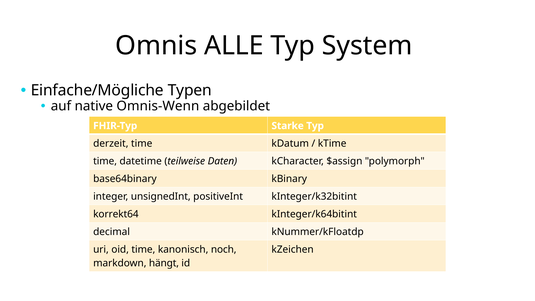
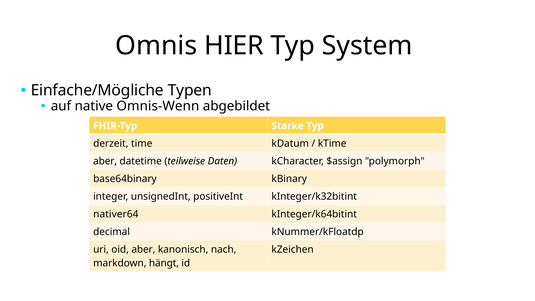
ALLE: ALLE -> HIER (234, 46)
time: time -> aber (105, 161)
korrekt64: korrekt64 -> nativer64 (116, 214)
oid time: time -> aber (143, 250)
noch: noch -> nach (224, 250)
